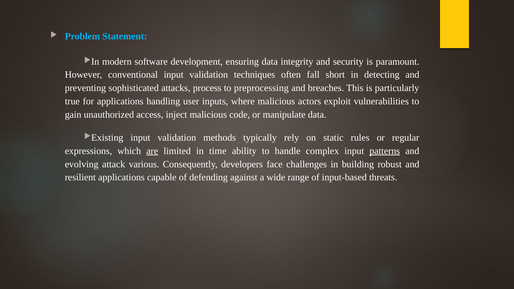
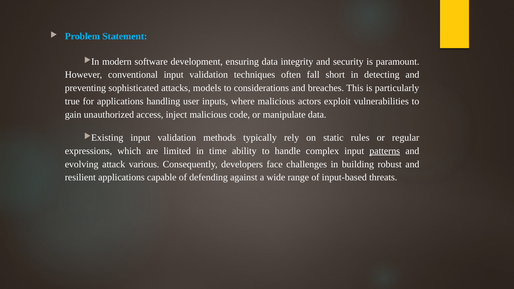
process: process -> models (207, 88)
preprocessing: preprocessing -> considerations (261, 88)
are underline: present -> none (152, 151)
